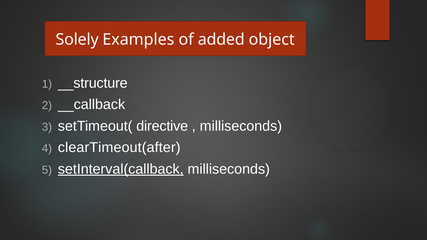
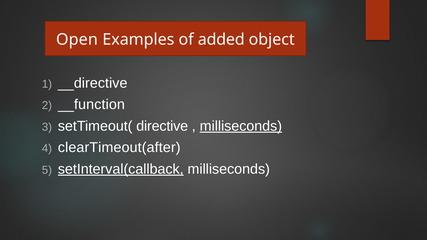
Solely: Solely -> Open (77, 40)
__structure: __structure -> __directive (93, 83)
__callback: __callback -> __function (91, 105)
milliseconds underline: none -> present (241, 126)
